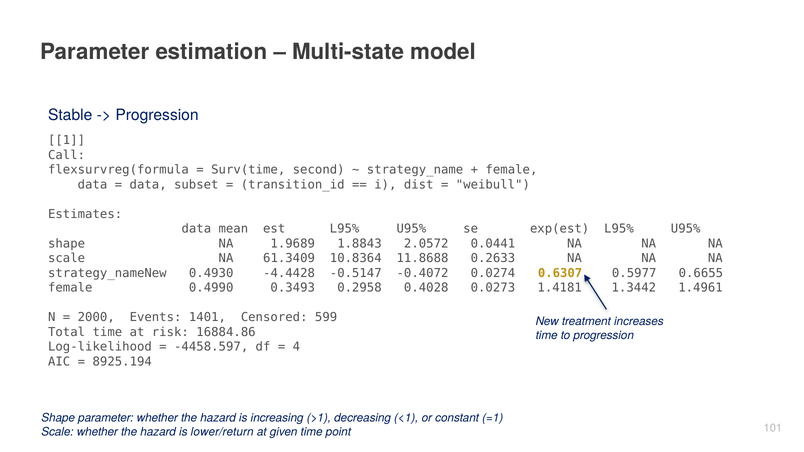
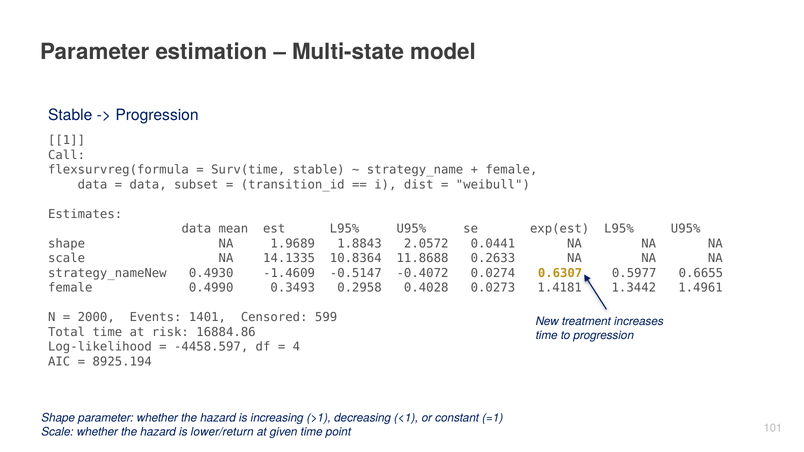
Surv(time second: second -> stable (319, 170)
61.3409: 61.3409 -> 14.1335 (289, 258)
-4.4428: -4.4428 -> -1.4609 (289, 273)
